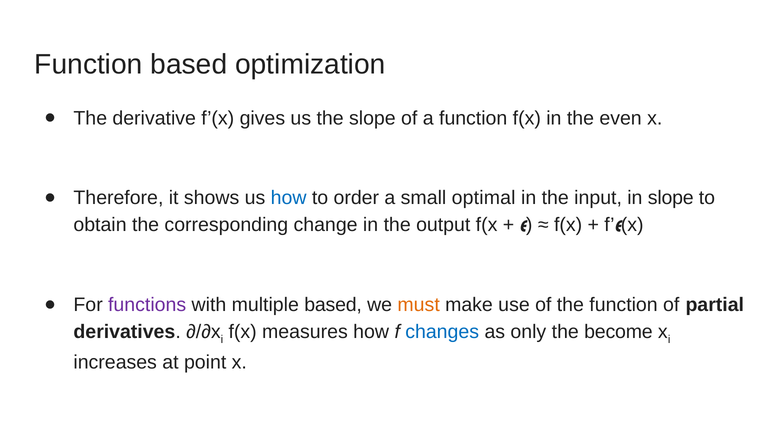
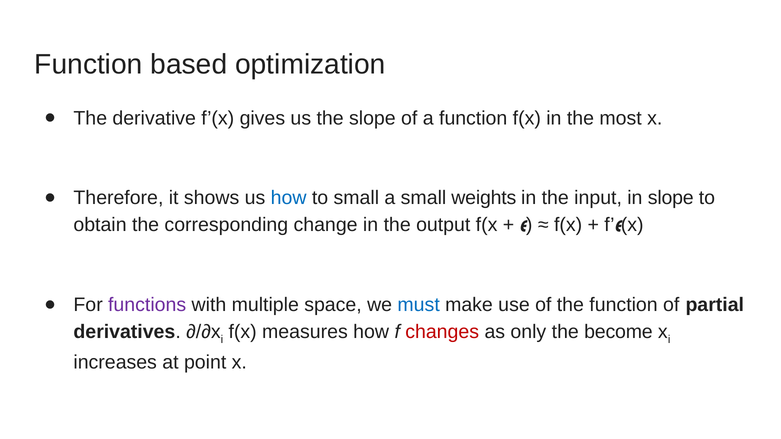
even: even -> most (621, 118)
to order: order -> small (356, 198)
optimal: optimal -> weights (484, 198)
multiple based: based -> space (333, 305)
must colour: orange -> blue (419, 305)
changes colour: blue -> red (442, 332)
